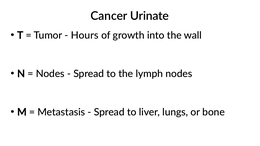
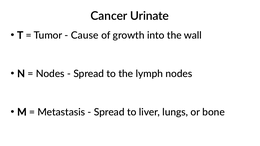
Hours: Hours -> Cause (85, 35)
